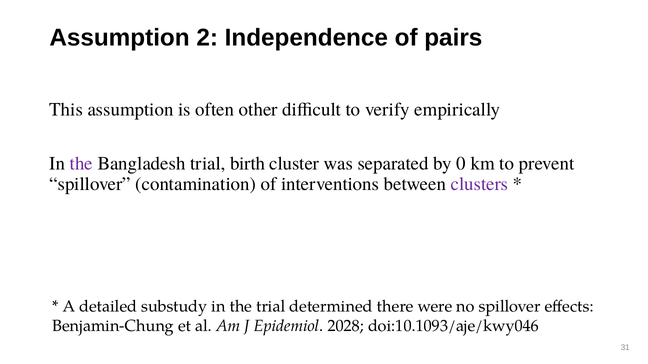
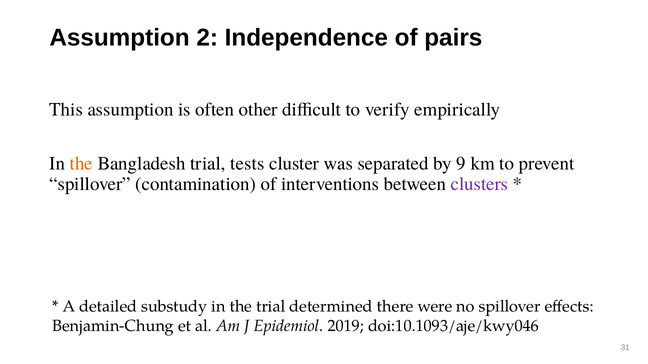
the colour: purple -> orange (81, 164)
birth: birth -> tests (247, 164)
0: 0 -> 9 (461, 164)
2028: 2028 -> 2019 (346, 326)
